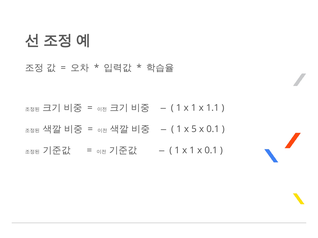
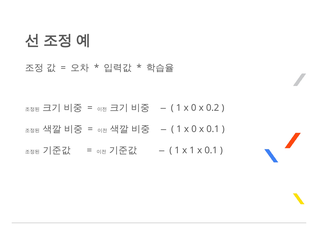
1: 1 -> 0 (194, 108)
1.1: 1.1 -> 0.2 (213, 108)
5: 5 -> 0 (194, 129)
